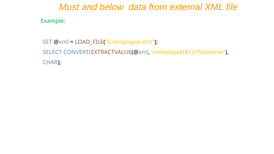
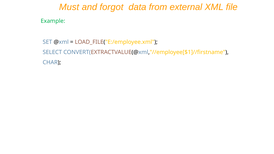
below: below -> forgot (112, 7)
